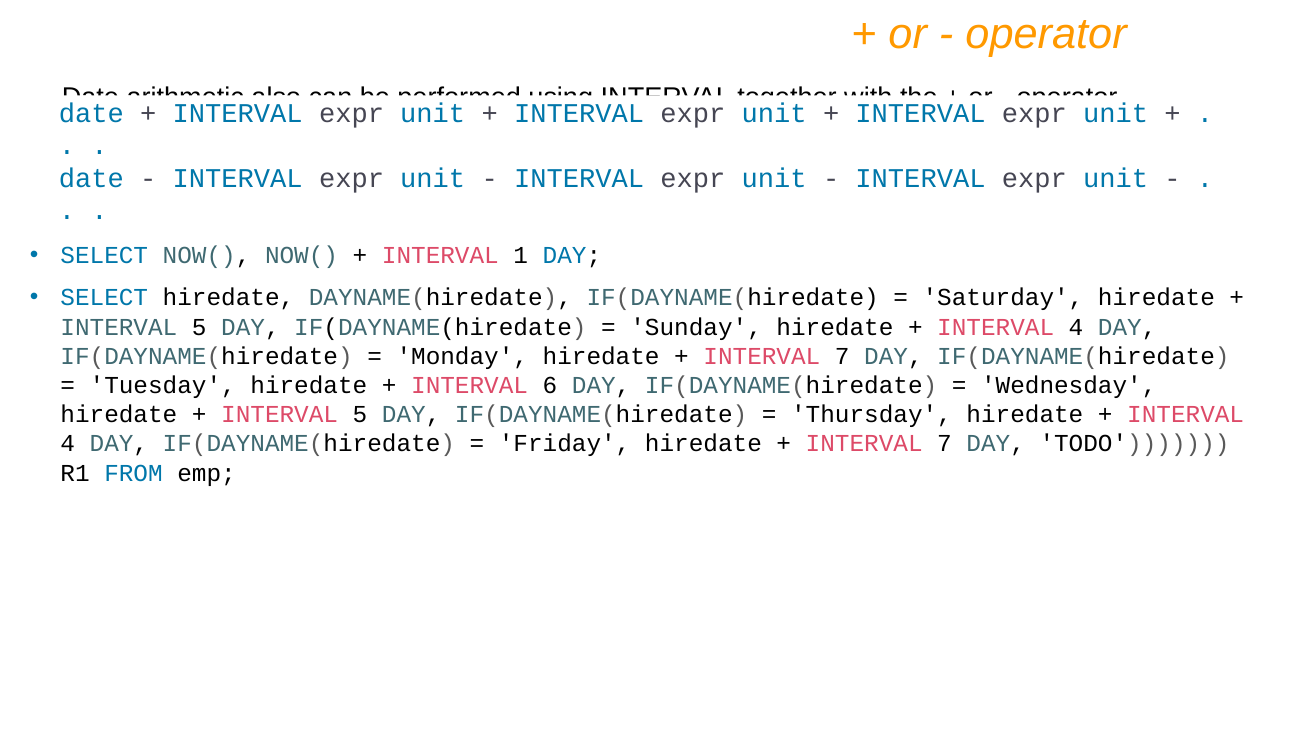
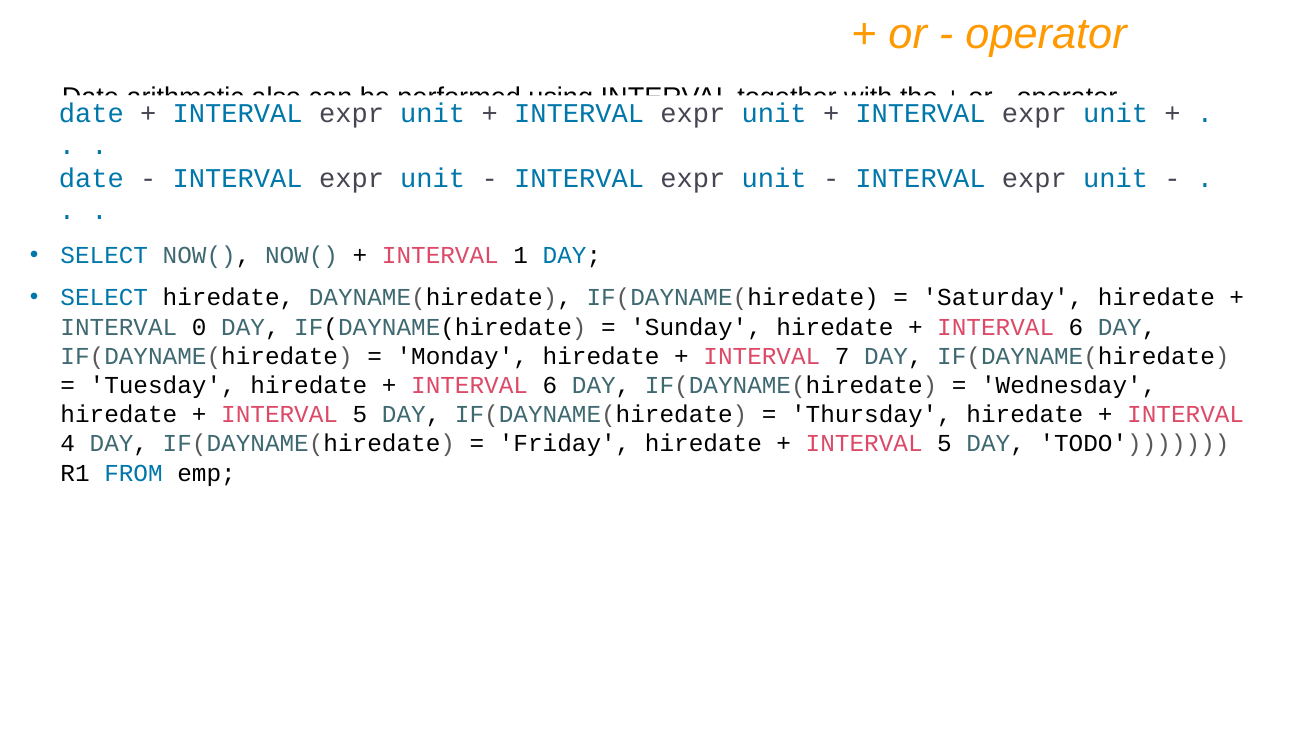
5: 5 -> 0 (199, 327)
4: 4 -> 6 (1076, 327)
7: 7 -> 5 (945, 444)
